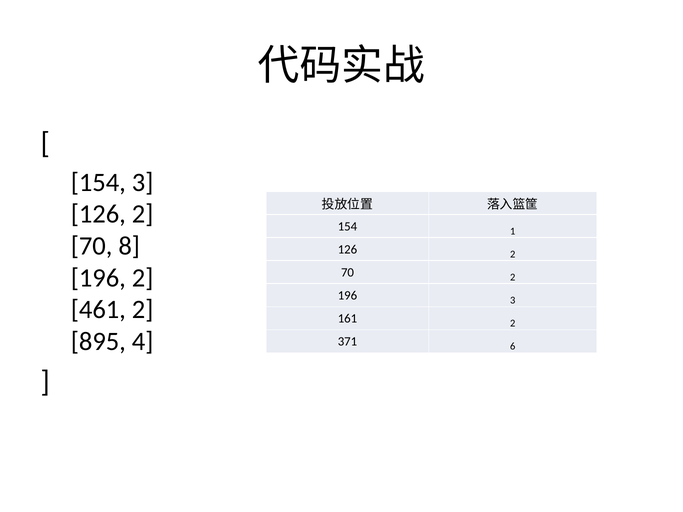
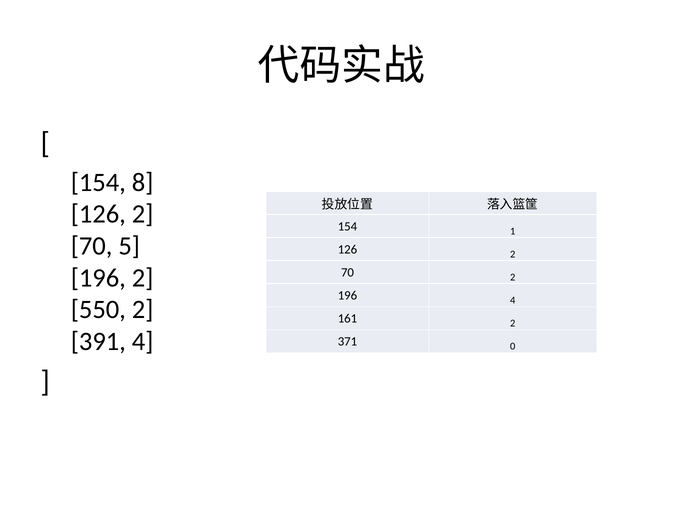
154 3: 3 -> 8 (143, 182)
8: 8 -> 5 (129, 246)
196 3: 3 -> 4 (513, 301)
461: 461 -> 550 (98, 310)
895: 895 -> 391 (98, 342)
6: 6 -> 0 (513, 347)
